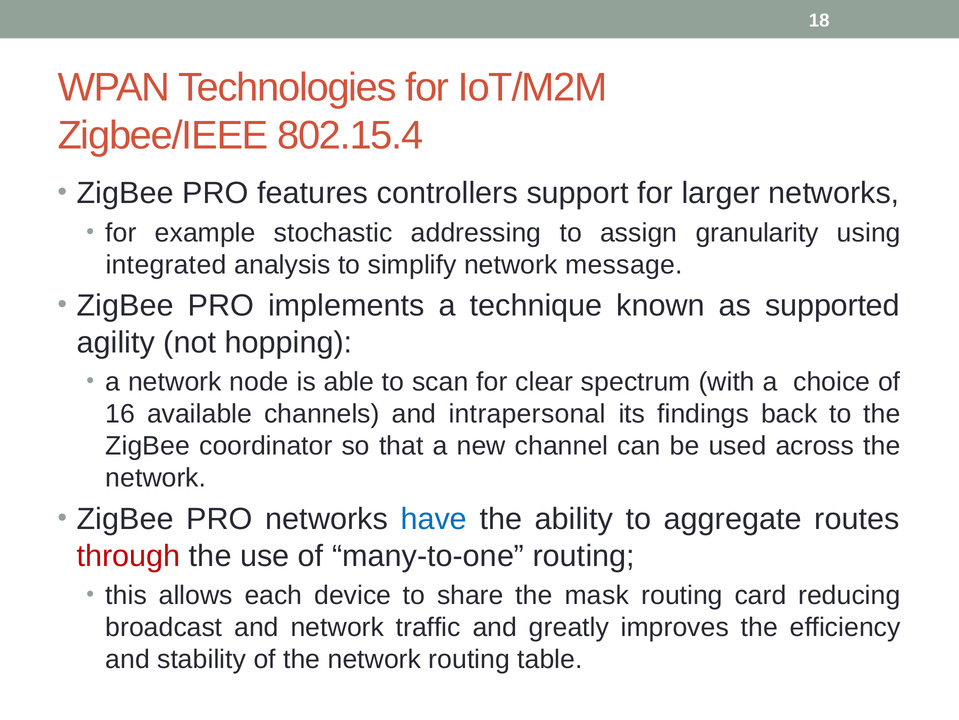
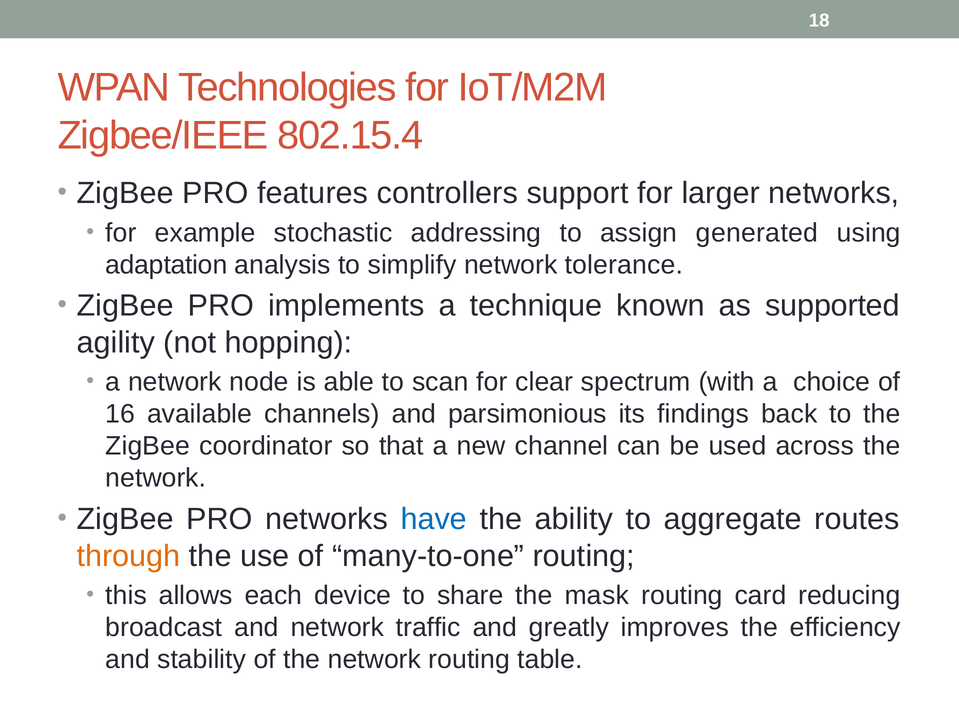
granularity: granularity -> generated (757, 233)
integrated: integrated -> adaptation (166, 265)
message: message -> tolerance (624, 265)
intrapersonal: intrapersonal -> parsimonious (527, 414)
through colour: red -> orange (129, 555)
